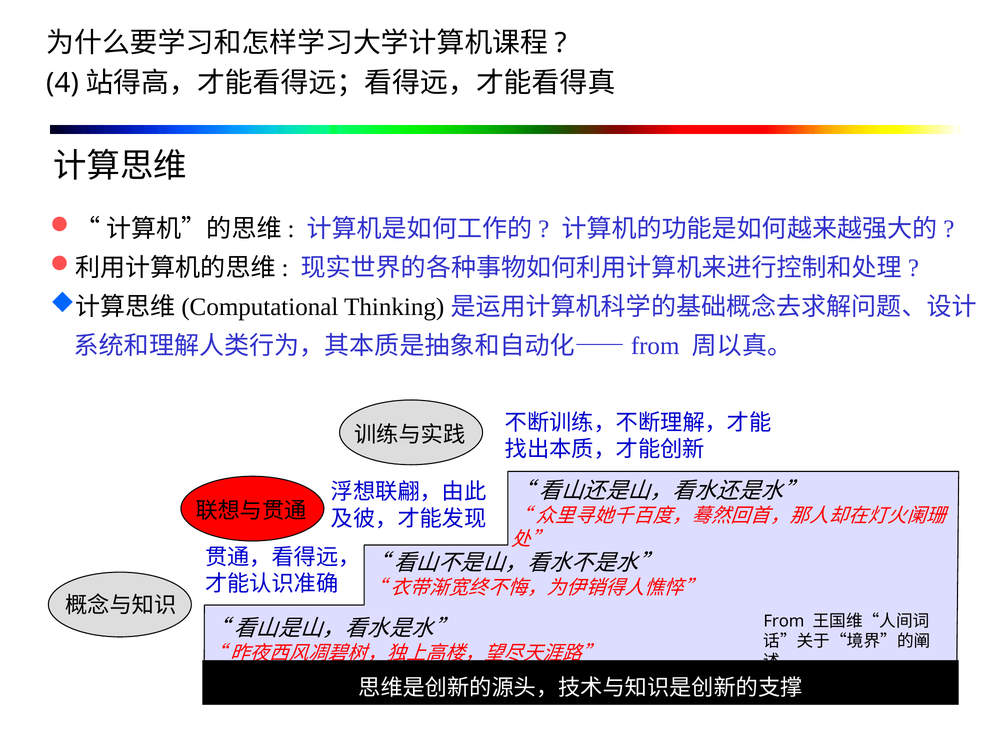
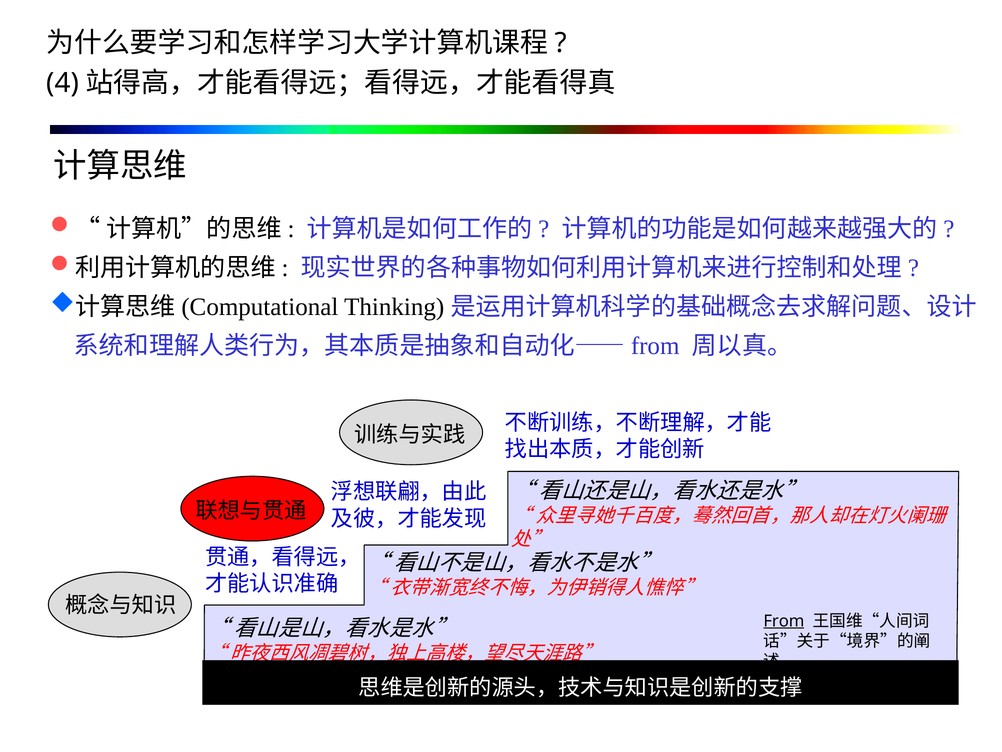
From underline: none -> present (784, 621)
